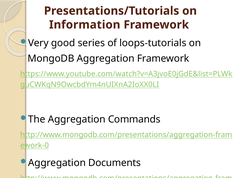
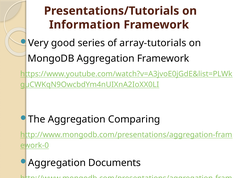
loops-tutorials: loops-tutorials -> array-tutorials (153, 43)
Commands: Commands -> Comparing (134, 119)
